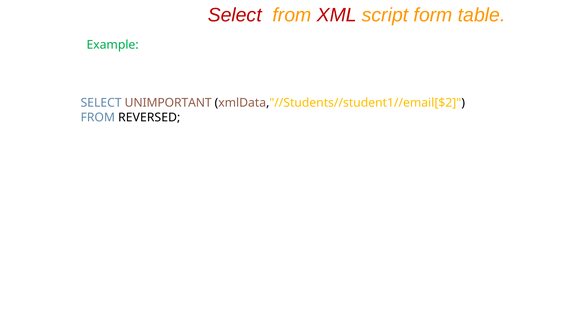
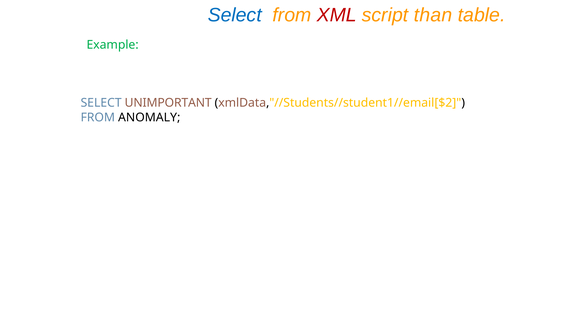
Select colour: red -> blue (235, 15)
form: form -> than (433, 15)
REVERSED: REVERSED -> ANOMALY (149, 117)
